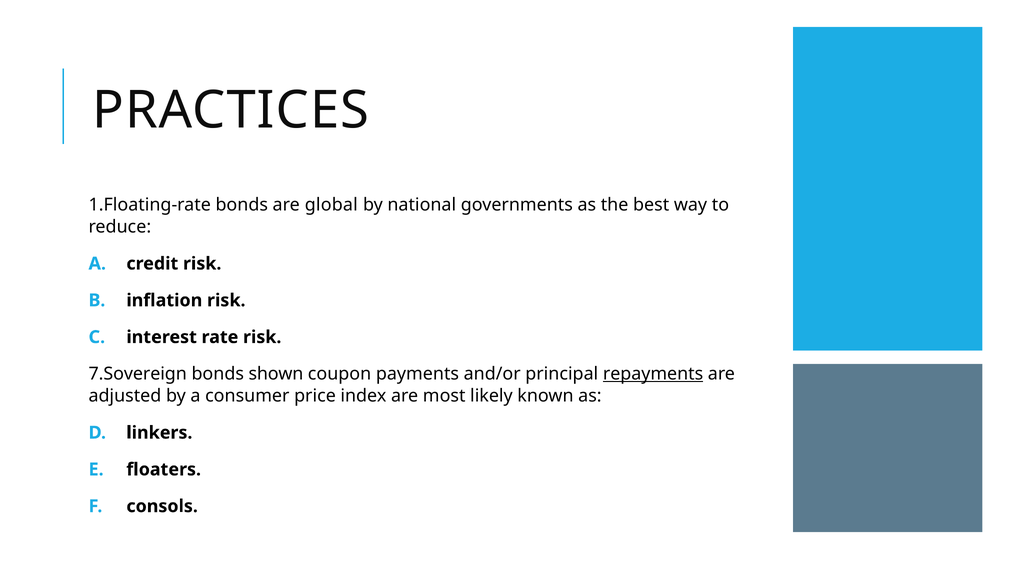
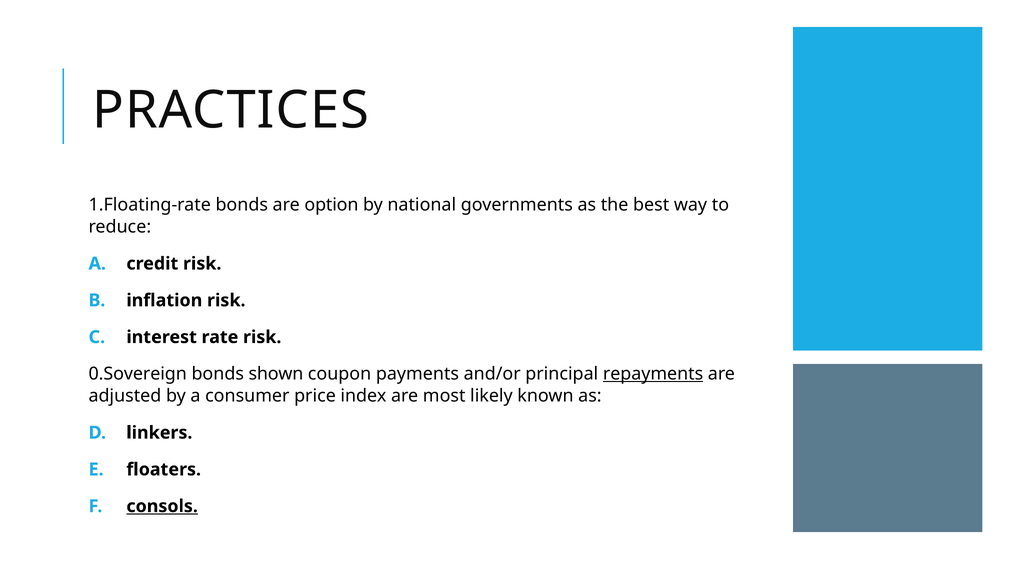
global: global -> option (331, 205)
7.Sovereign: 7.Sovereign -> 0.Sovereign (138, 374)
consols underline: none -> present (162, 506)
